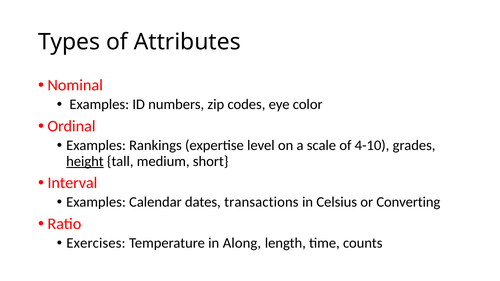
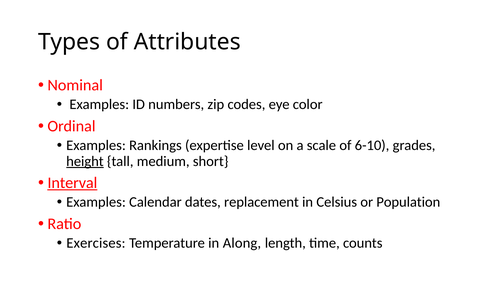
4-10: 4-10 -> 6-10 (372, 146)
Interval underline: none -> present (72, 183)
transactions: transactions -> replacement (261, 202)
Converting: Converting -> Population (408, 202)
